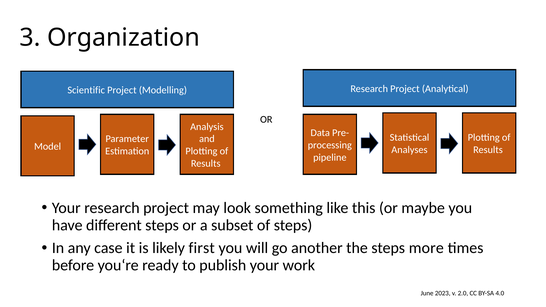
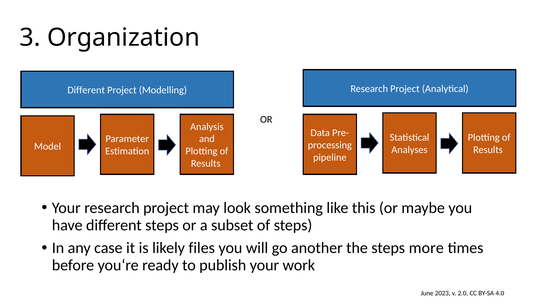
Scientific: Scientific -> Different (86, 90)
first: first -> files (202, 248)
